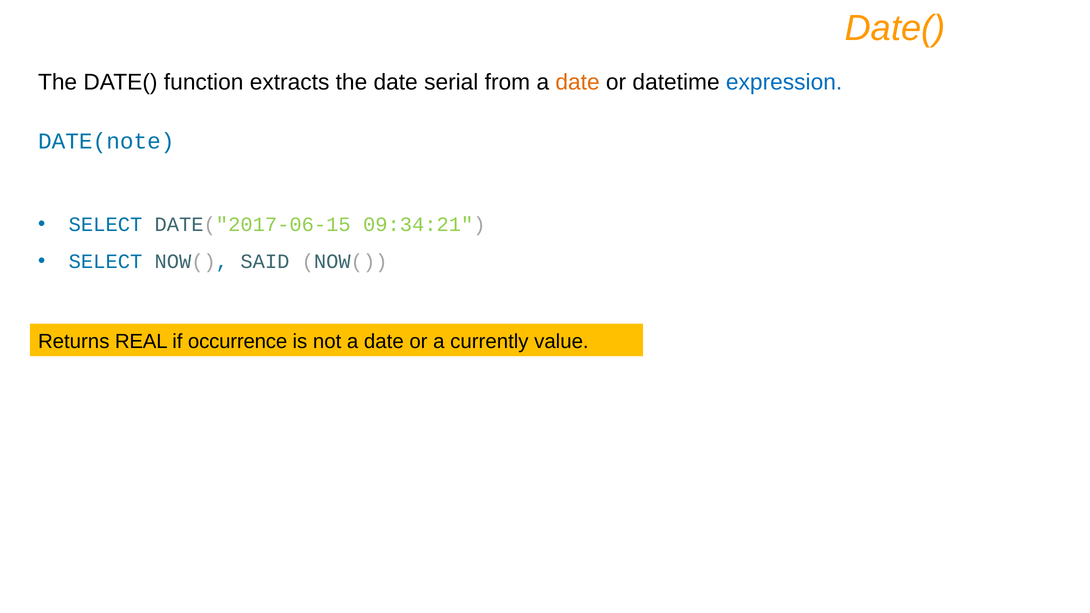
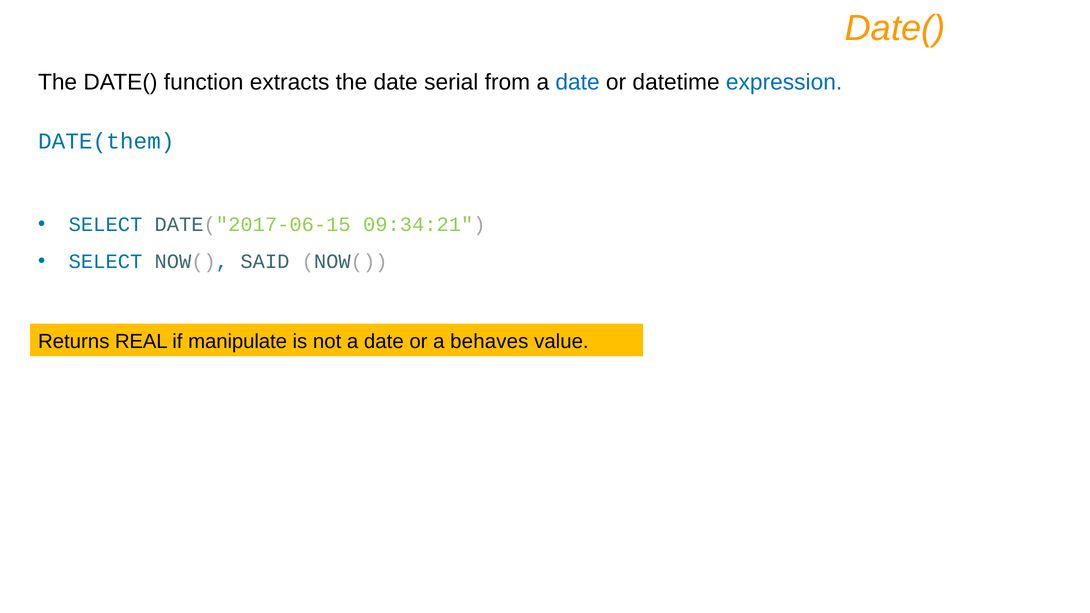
date colour: orange -> blue (578, 82)
DATE(note: DATE(note -> DATE(them (106, 141)
occurrence: occurrence -> manipulate (238, 341)
currently: currently -> behaves (489, 341)
